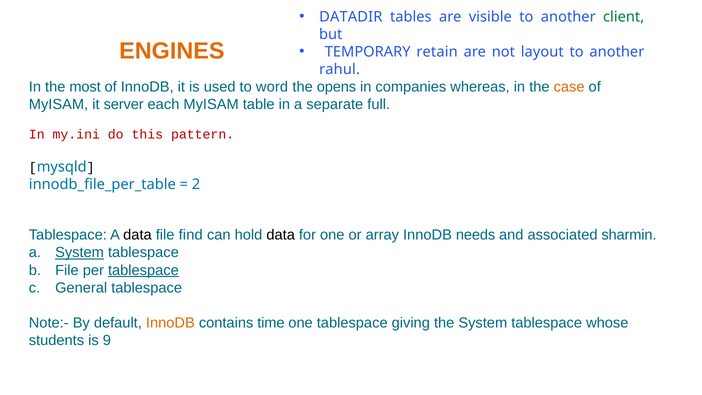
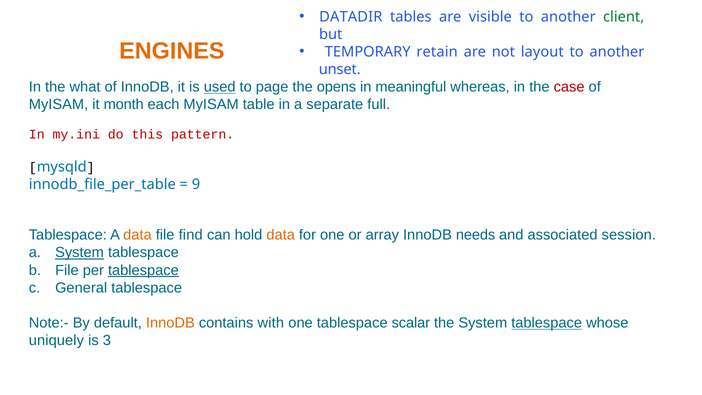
rahul: rahul -> unset (340, 69)
most: most -> what (85, 87)
used underline: none -> present (220, 87)
word: word -> page (272, 87)
companies: companies -> meaningful (411, 87)
case colour: orange -> red (569, 87)
server: server -> month (124, 105)
2: 2 -> 9 (196, 184)
data colour: black -> orange (137, 235)
data colour: black -> orange (281, 235)
sharmin: sharmin -> session (629, 235)
time: time -> with (271, 323)
giving: giving -> scalar (411, 323)
tablespace underline: none -> present (547, 323)
students: students -> uniquely (56, 340)
9: 9 -> 3 (107, 340)
